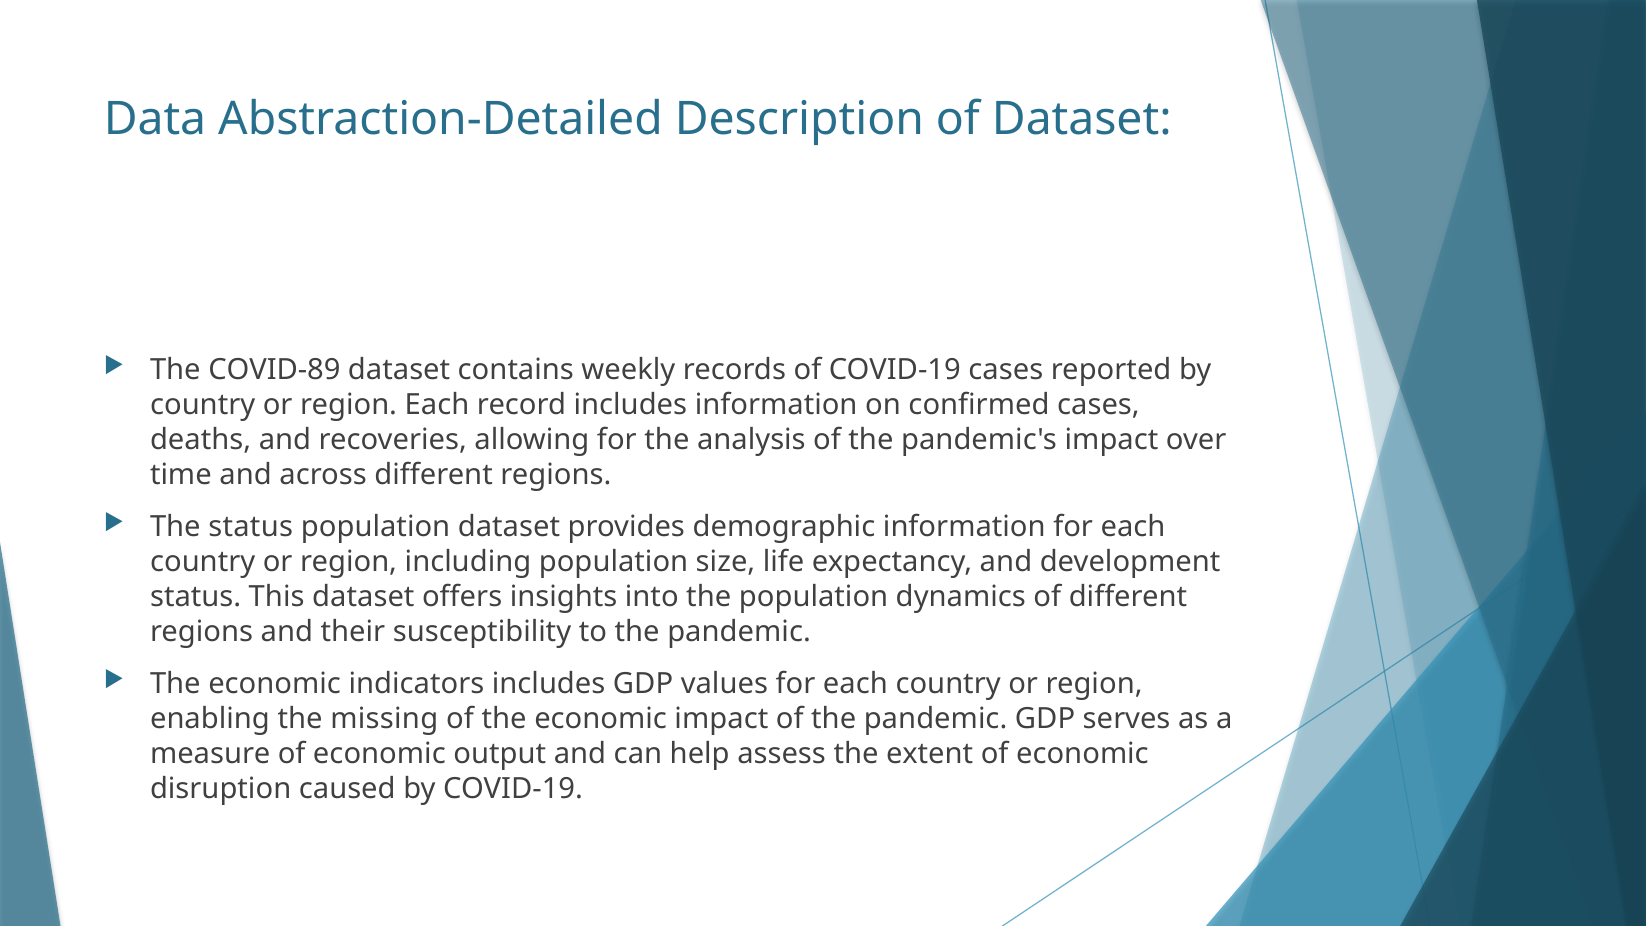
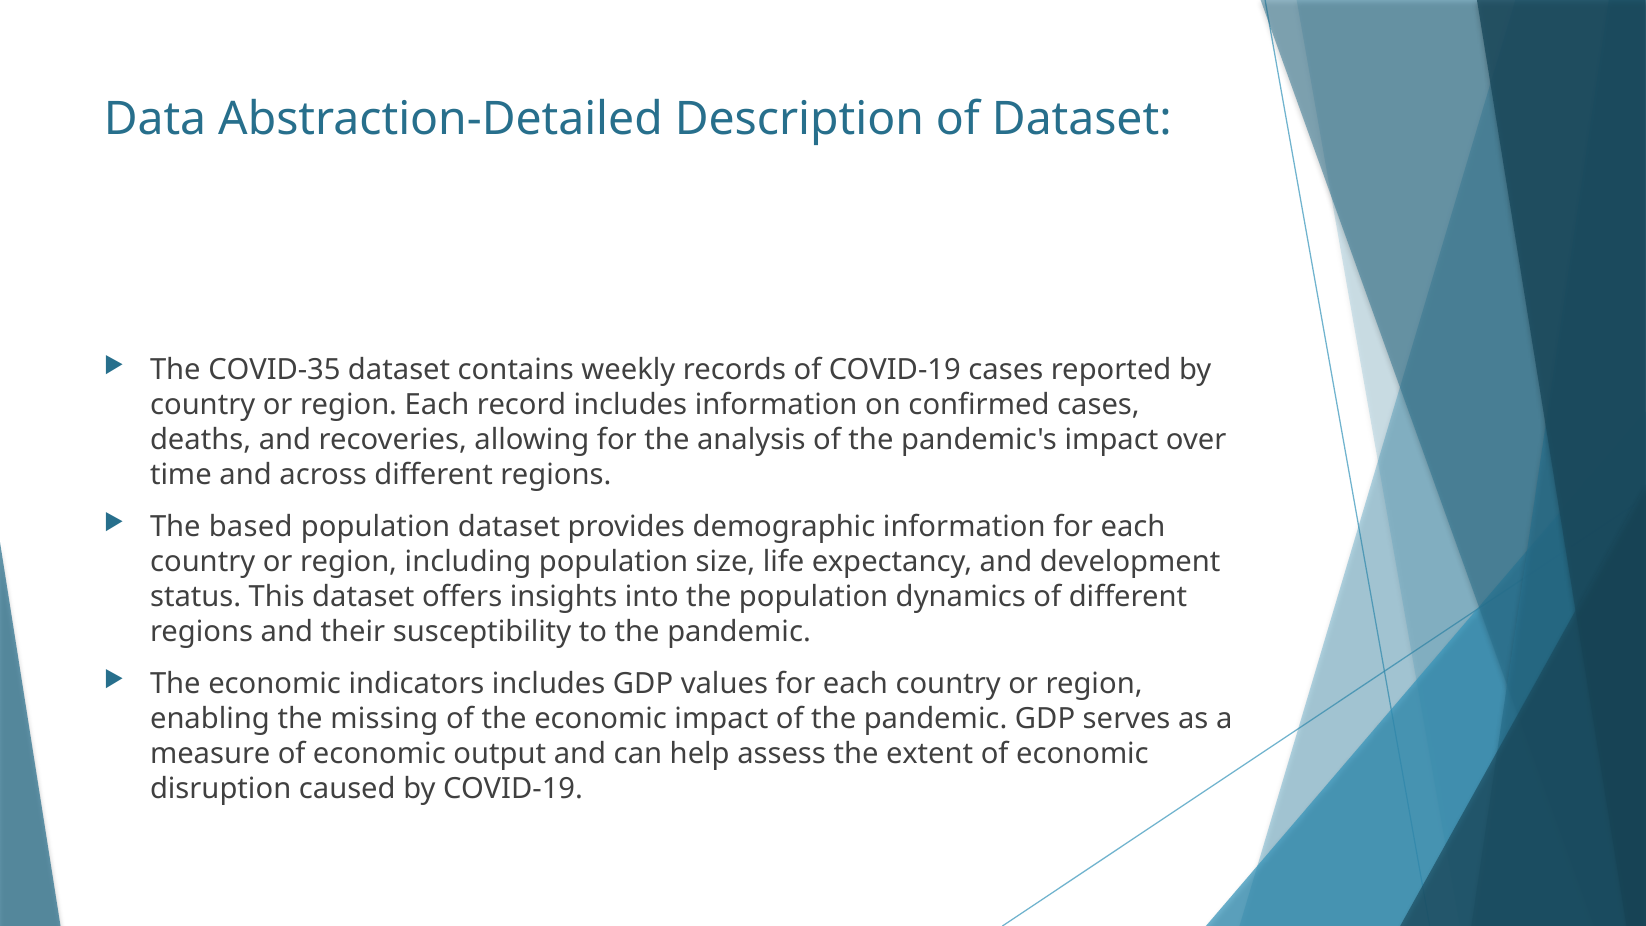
COVID-89: COVID-89 -> COVID-35 (274, 370)
The status: status -> based (251, 527)
